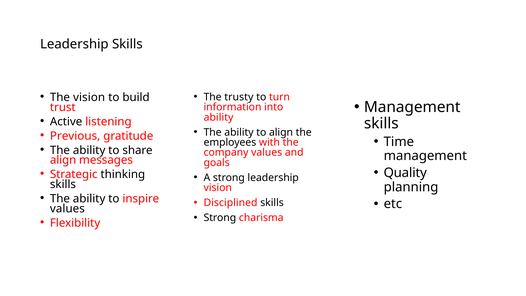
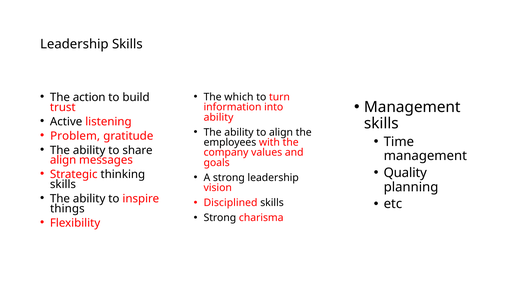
The vision: vision -> action (89, 97)
trusty: trusty -> which (239, 97)
Previous: Previous -> Problem (75, 136)
values: values -> things (67, 209)
